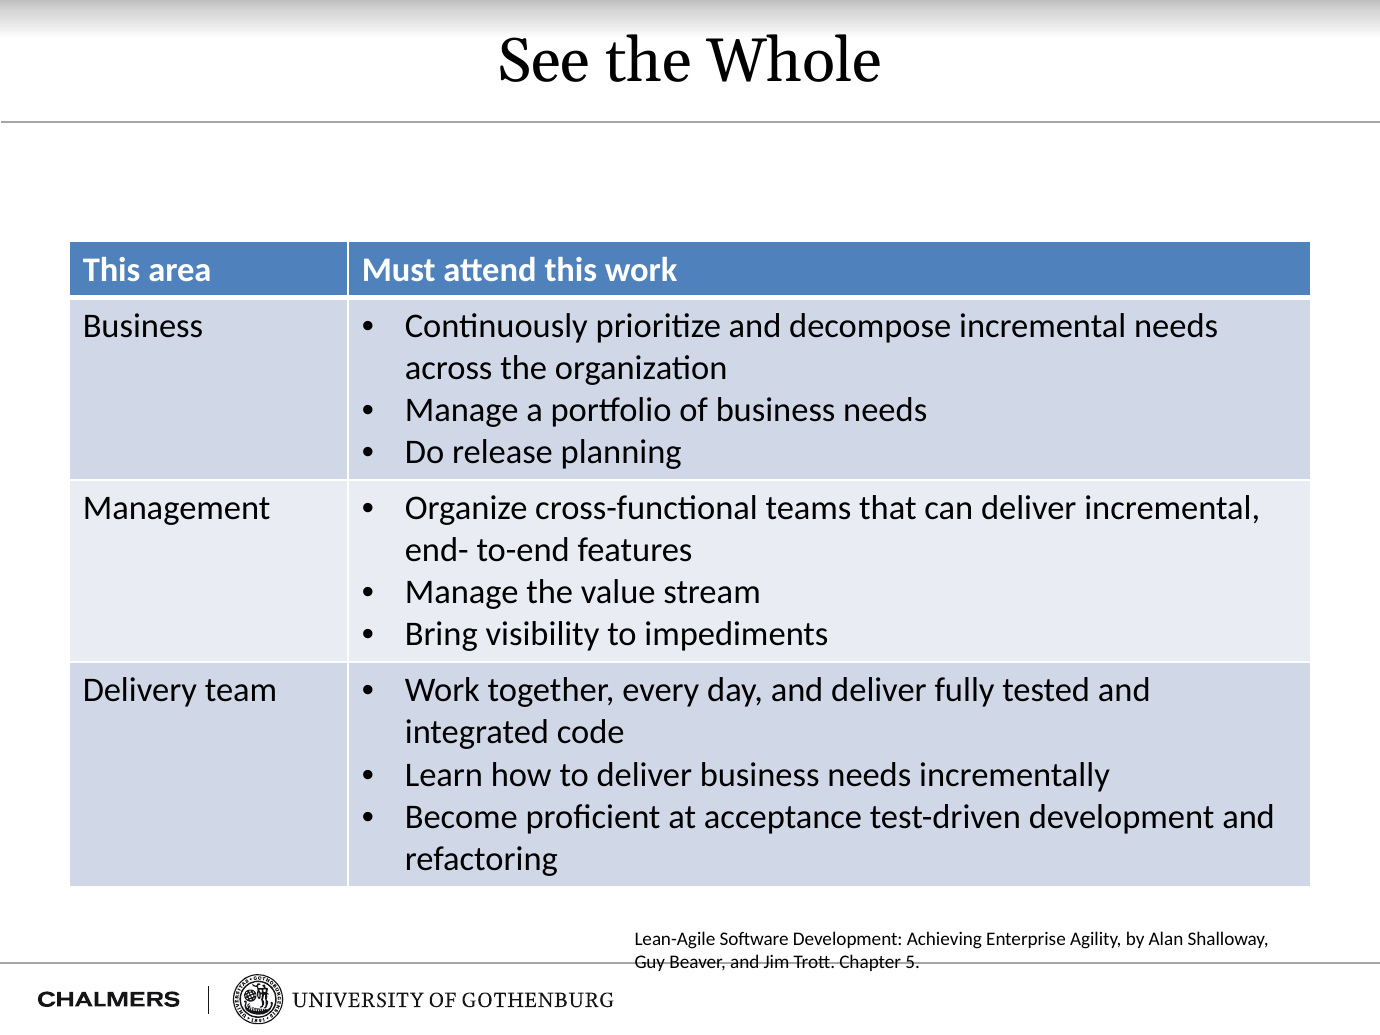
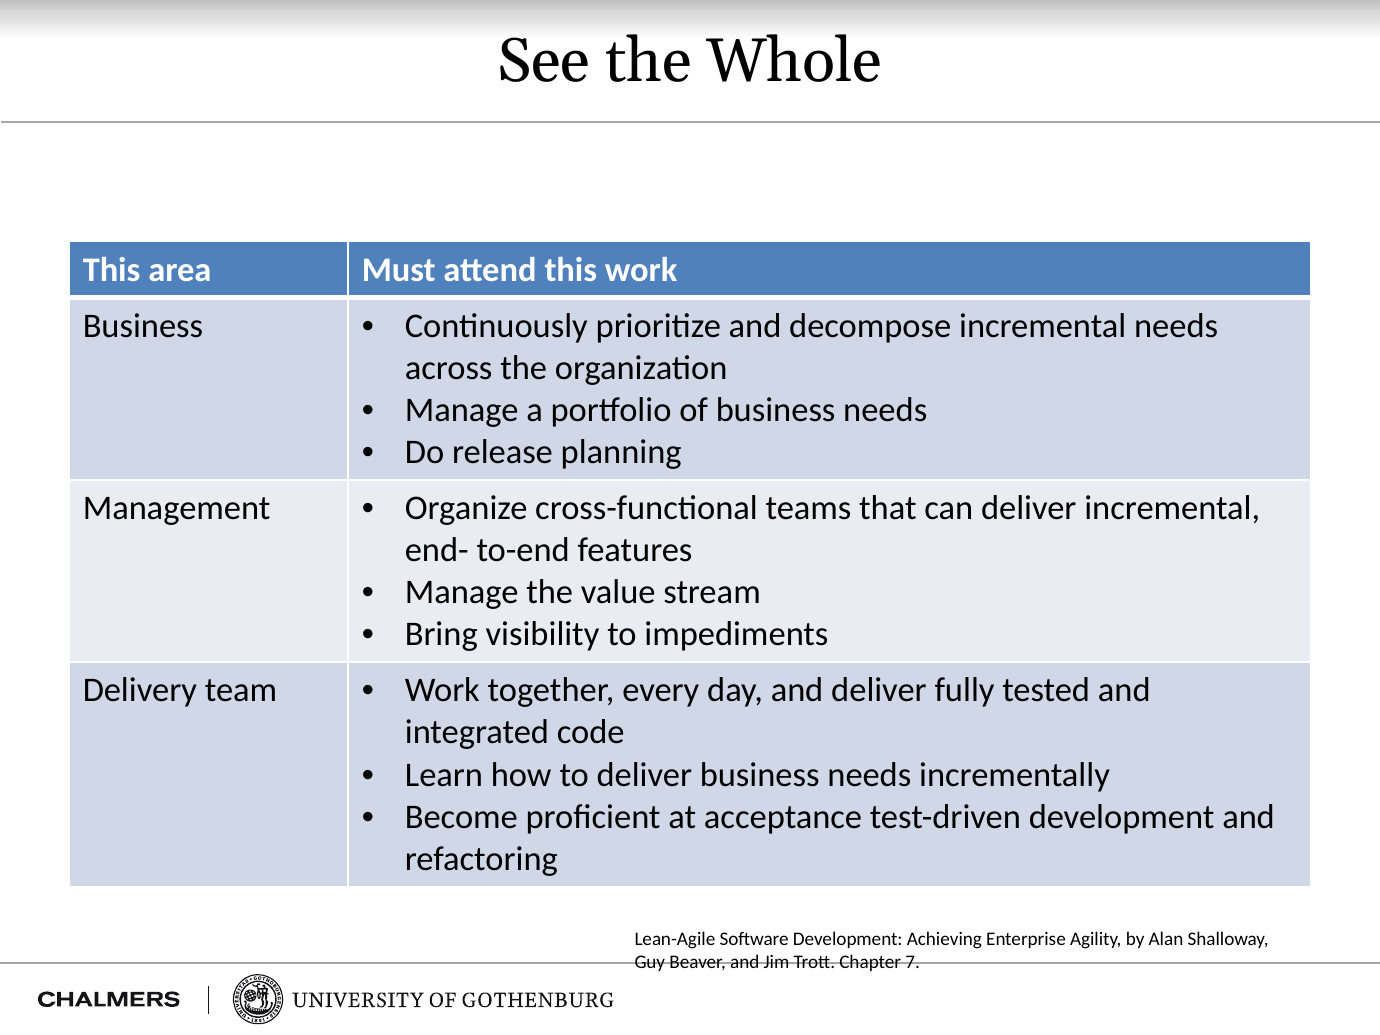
5: 5 -> 7 (913, 962)
